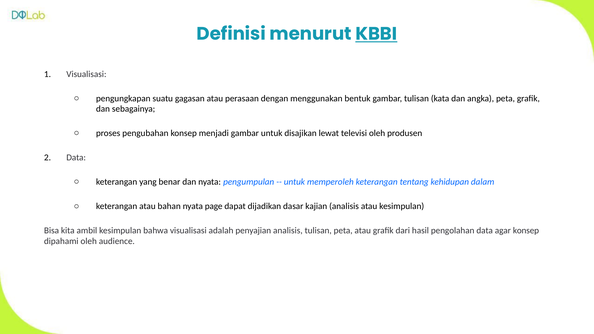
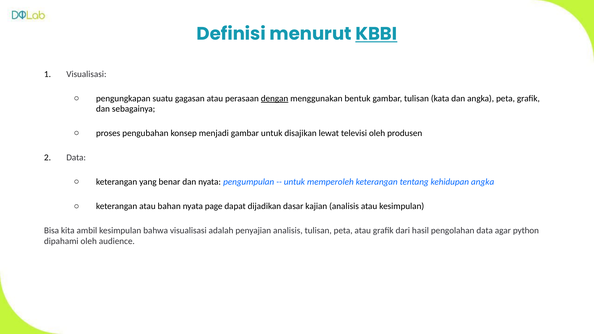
dengan underline: none -> present (275, 98)
kehidupan dalam: dalam -> angka (483, 182)
agar konsep: konsep -> python (526, 231)
